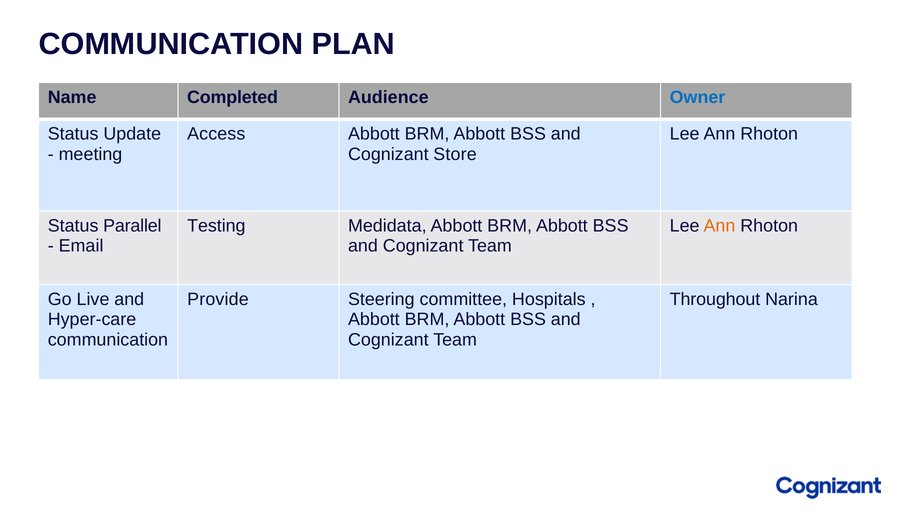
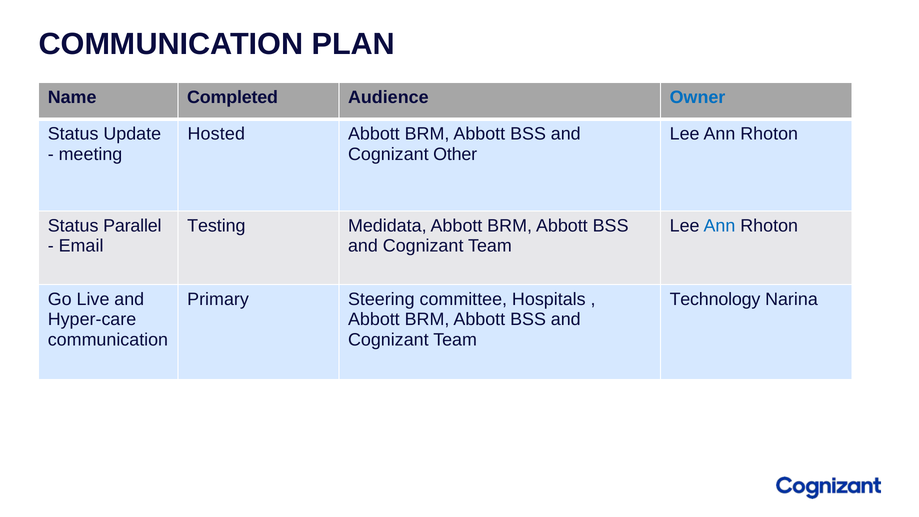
Access: Access -> Hosted (216, 134)
Store: Store -> Other (455, 154)
Ann colour: orange -> blue (719, 226)
Provide: Provide -> Primary (218, 299)
Throughout: Throughout -> Technology (715, 299)
